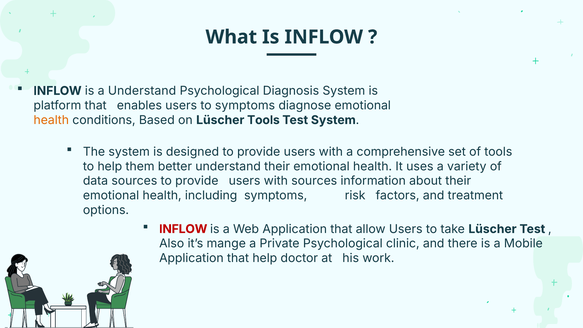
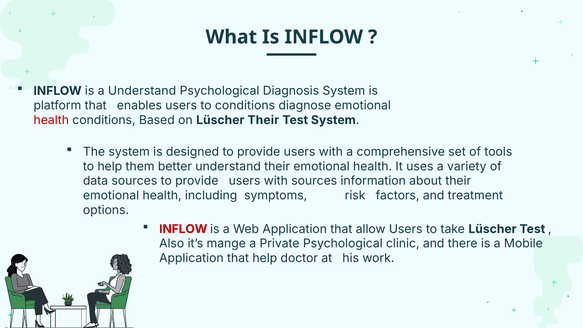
to symptoms: symptoms -> conditions (245, 105)
health colour: orange -> red (51, 120)
Lüscher Tools: Tools -> Their (263, 120)
